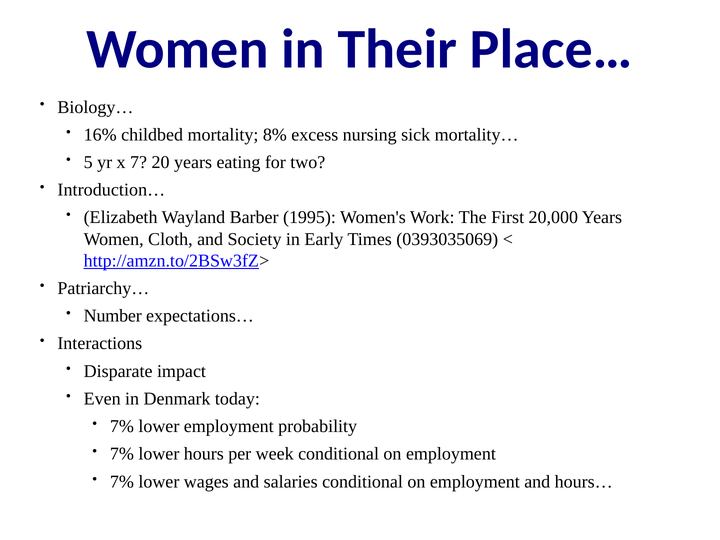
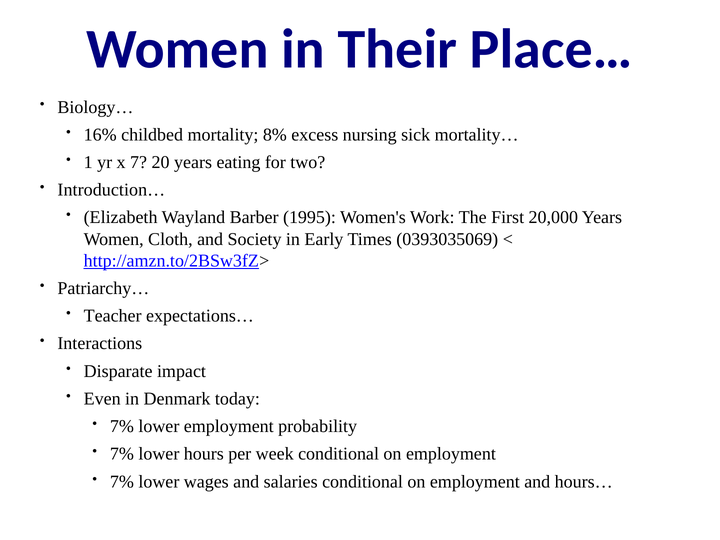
5: 5 -> 1 (88, 162)
Number: Number -> Teacher (113, 316)
